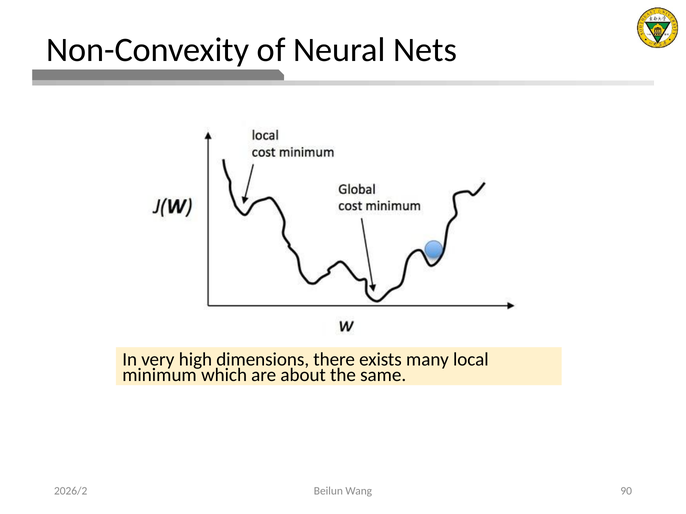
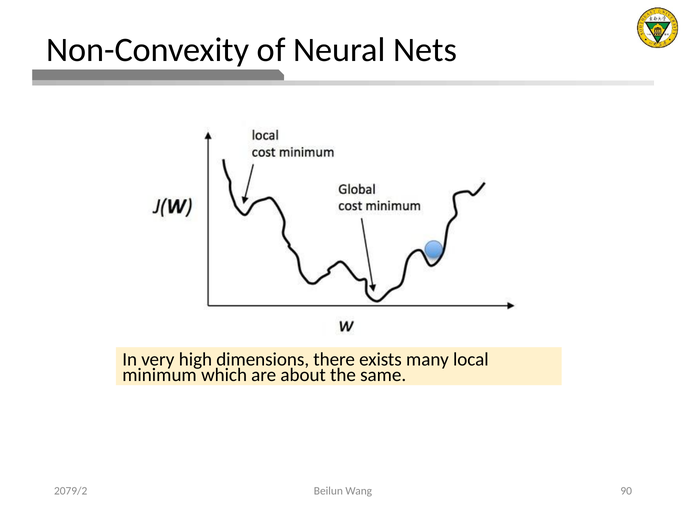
2026/2: 2026/2 -> 2079/2 (71, 491)
